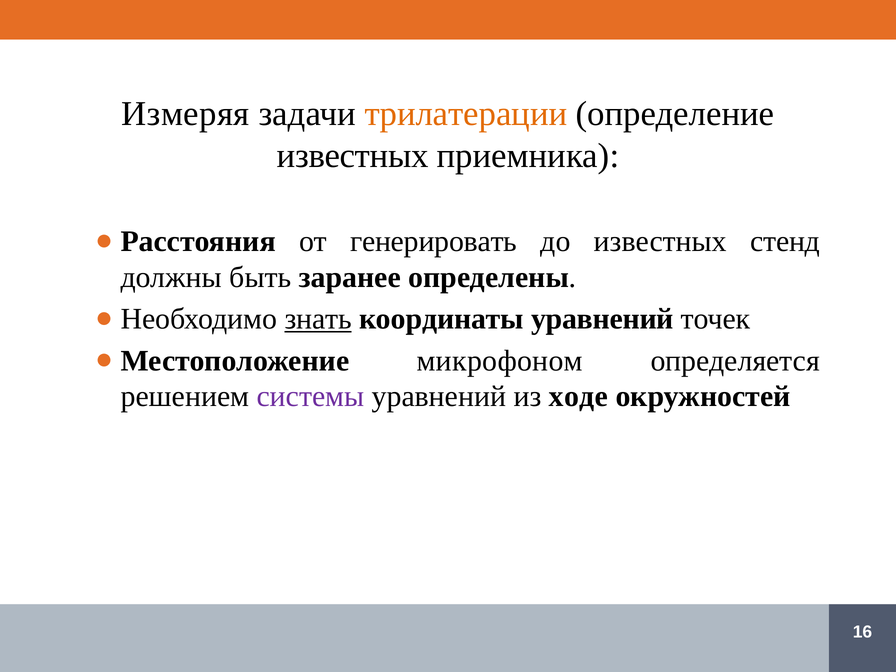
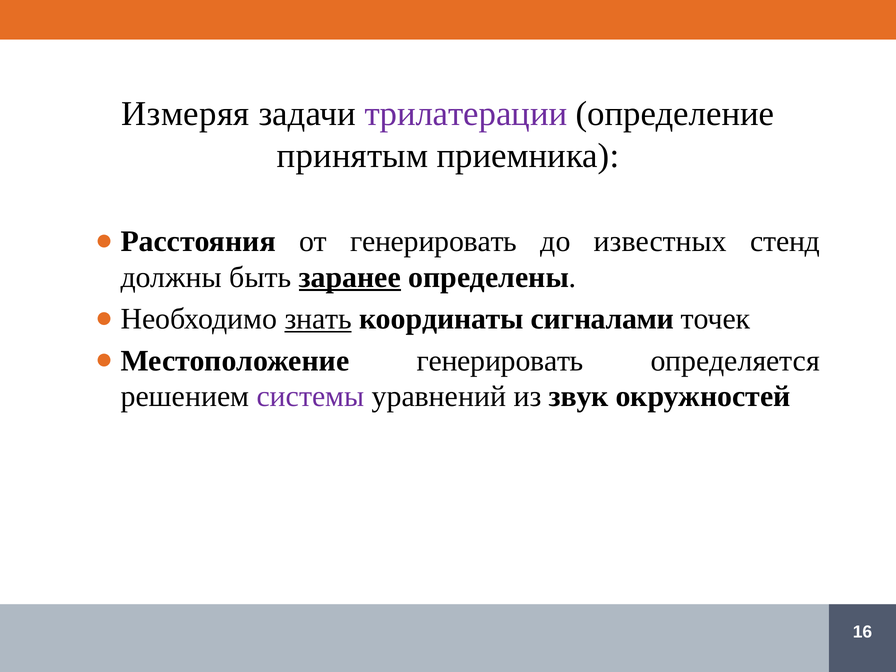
трилатерации colour: orange -> purple (466, 114)
известных: известных -> принятым (352, 156)
заранее underline: none -> present (350, 277)
координаты уравнений: уравнений -> сигналами (602, 319)
микрофоном: микрофоном -> генерировать (500, 361)
ходе: ходе -> звук (579, 397)
